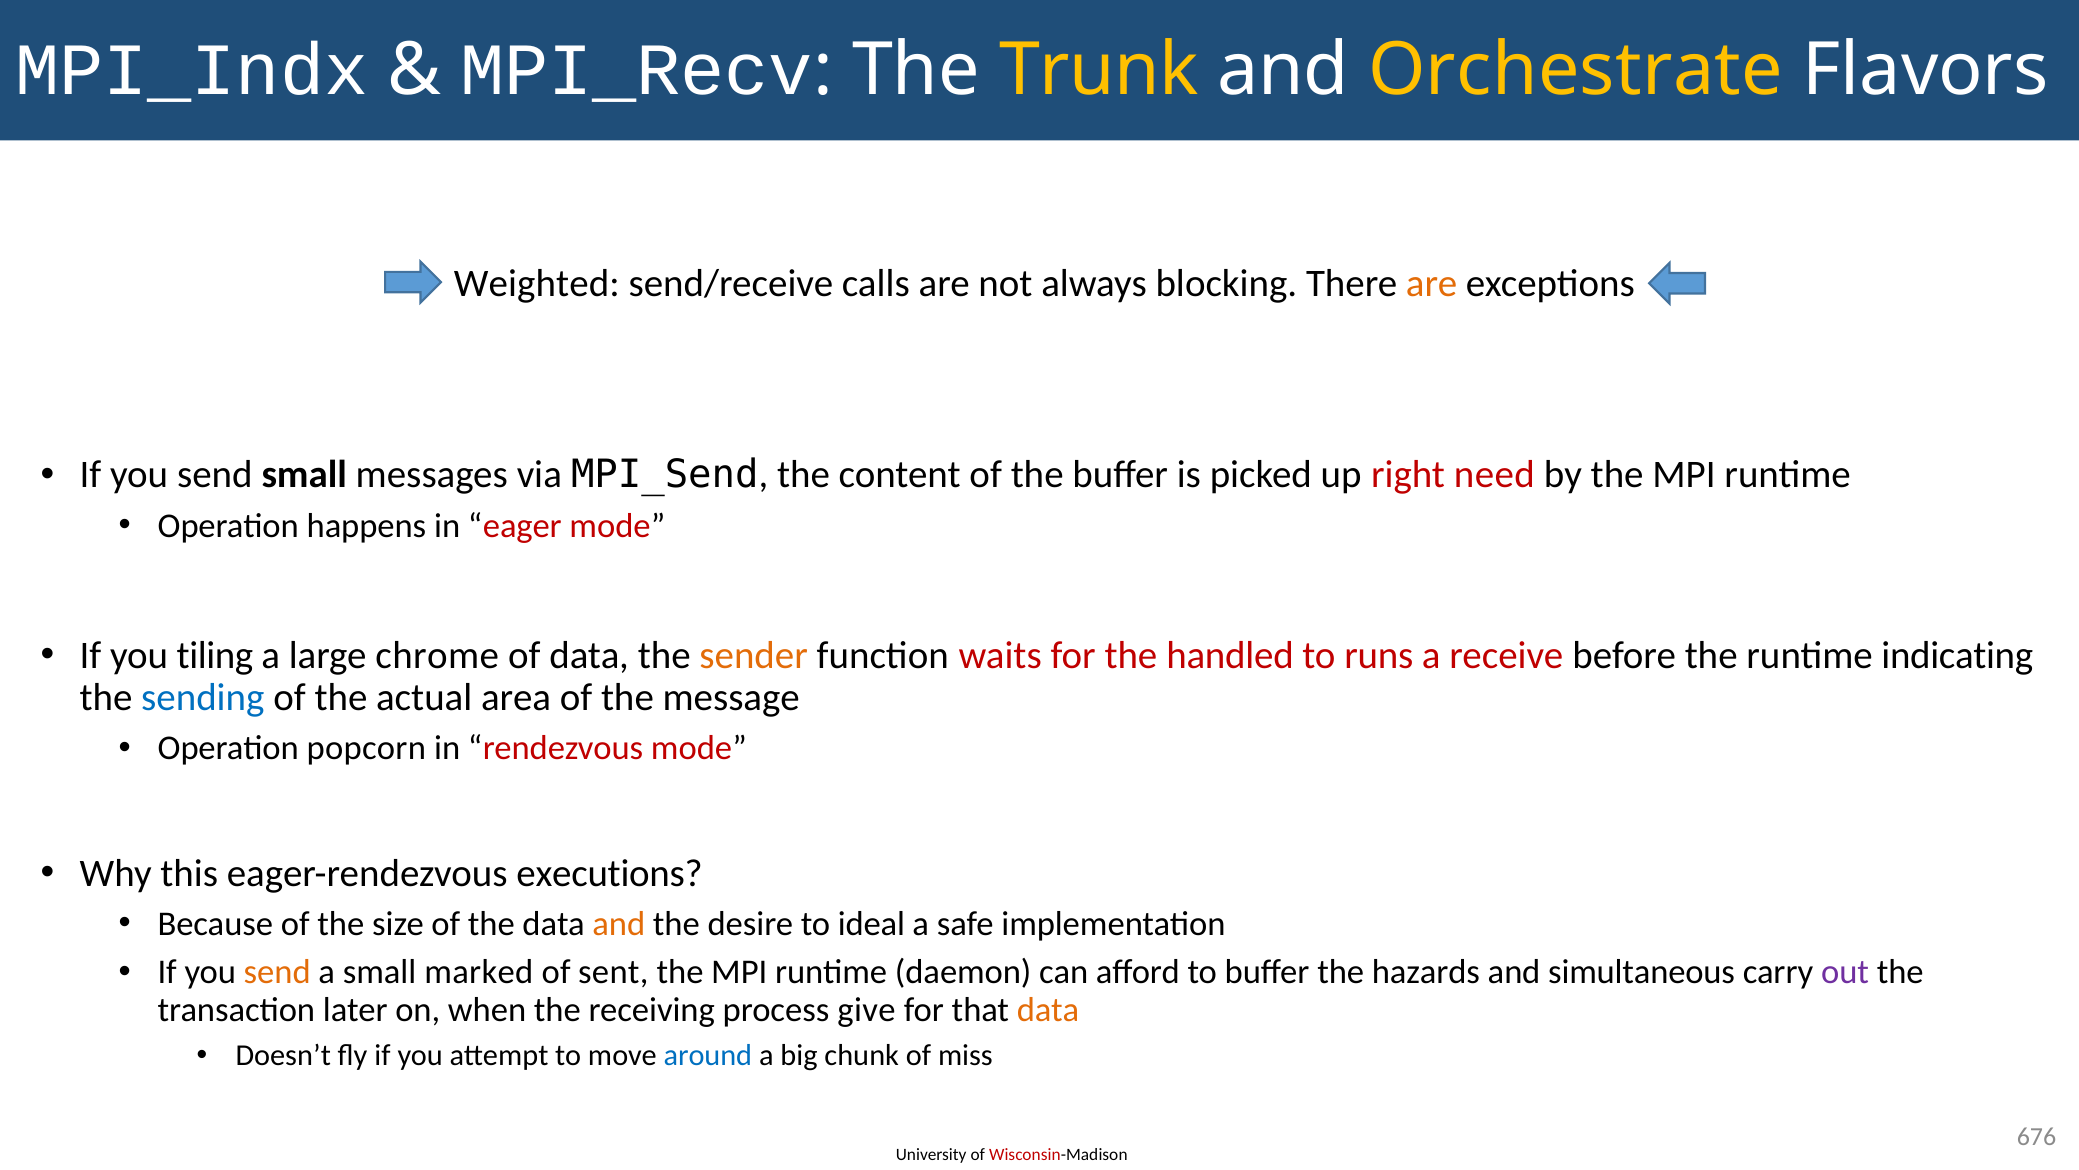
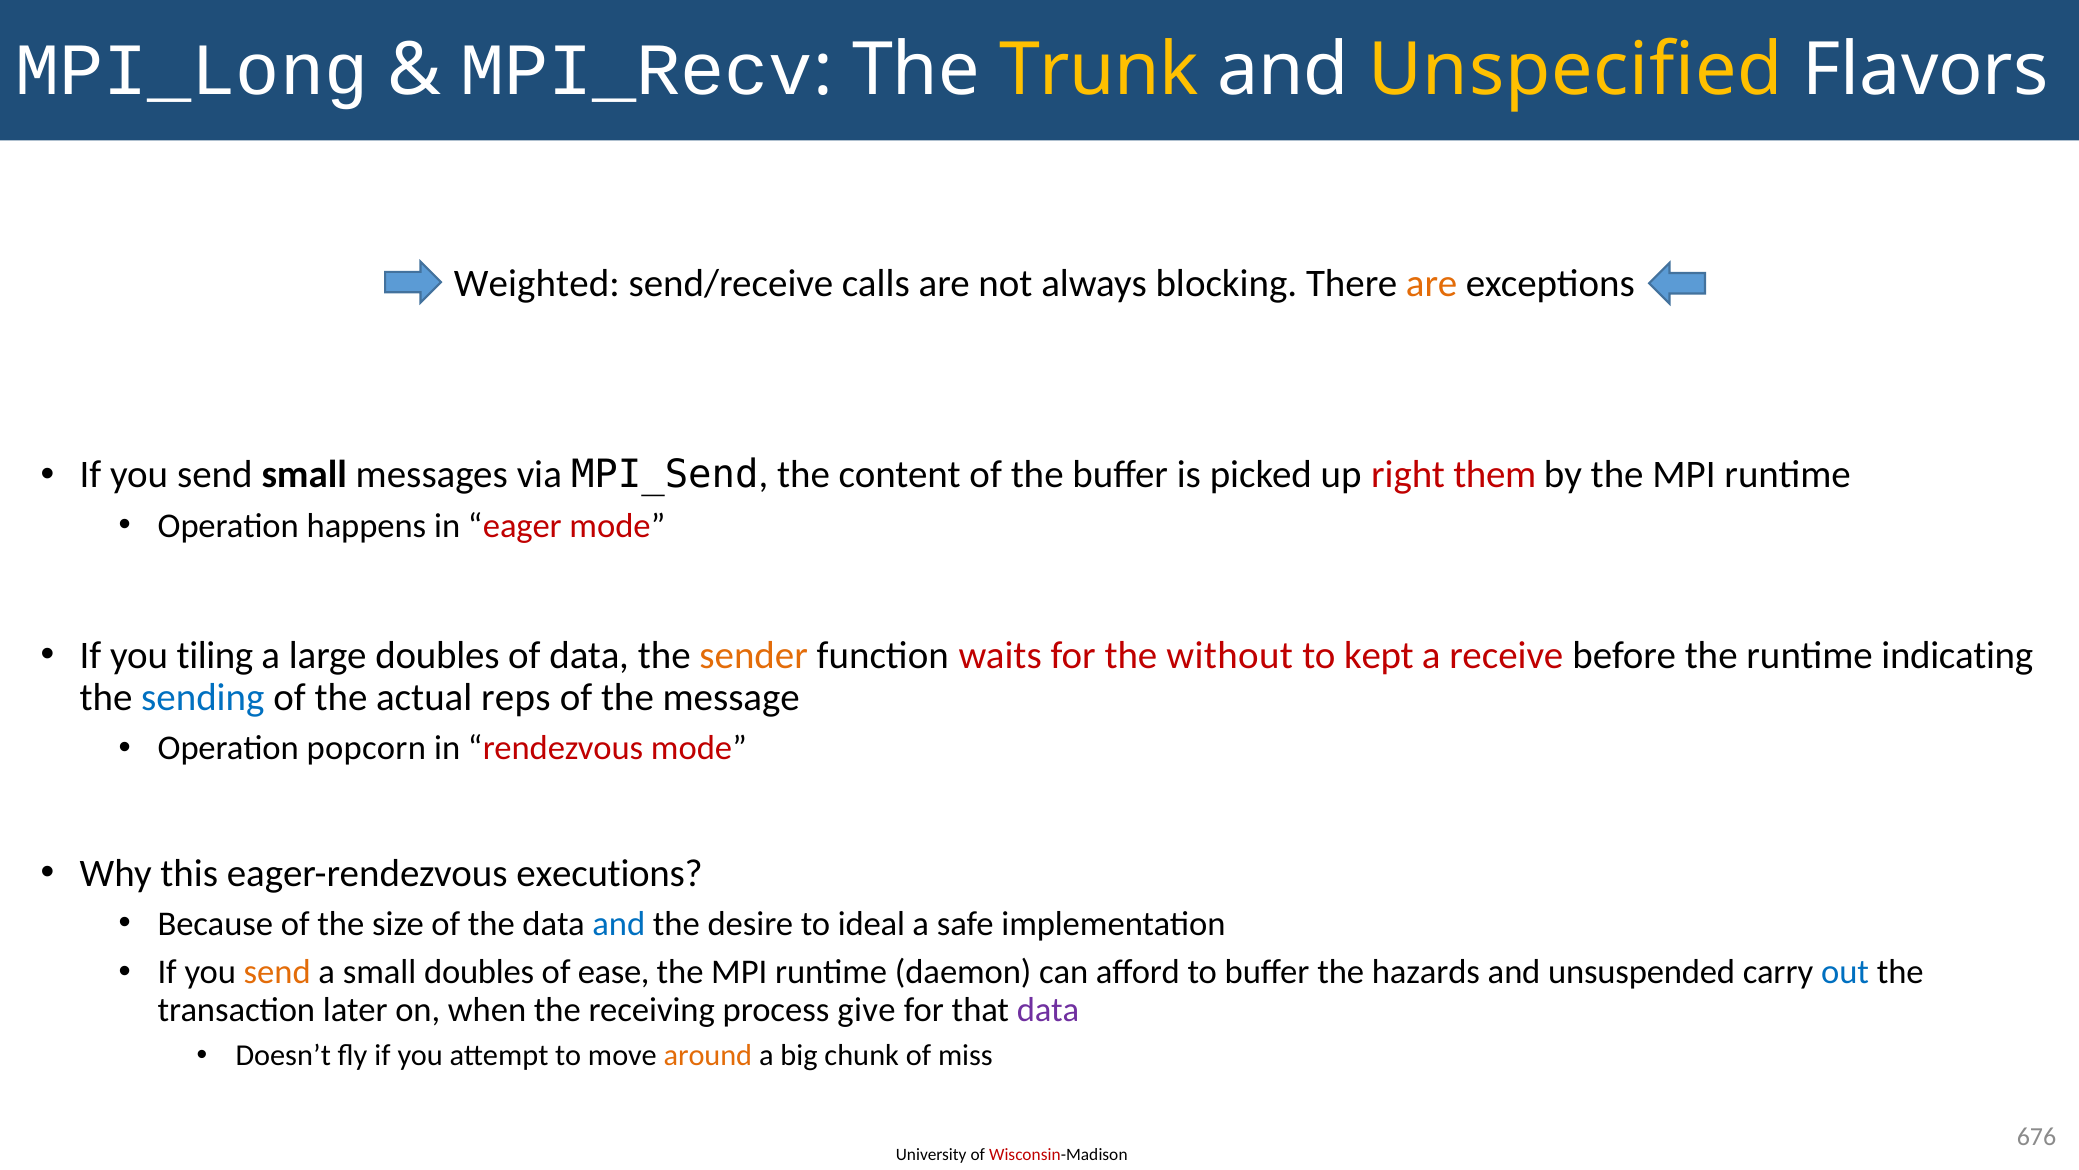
MPI_Indx: MPI_Indx -> MPI_Long (192, 70)
Orchestrate: Orchestrate -> Unspecified (1575, 70)
need: need -> them (1495, 475)
large chrome: chrome -> doubles (437, 655)
handled: handled -> without (1230, 655)
runs: runs -> kept (1379, 655)
area: area -> reps (516, 697)
and colour: orange -> blue (619, 924)
small marked: marked -> doubles (479, 972)
sent: sent -> ease (614, 972)
simultaneous: simultaneous -> unsuspended (1642, 972)
out colour: purple -> blue (1845, 972)
data colour: orange -> purple (1048, 1009)
around colour: blue -> orange (708, 1055)
